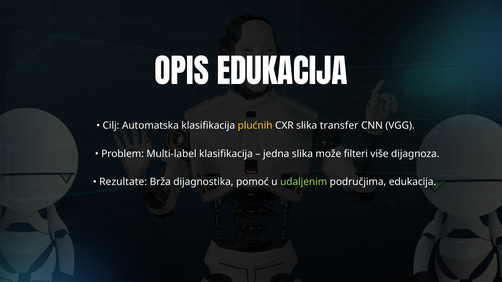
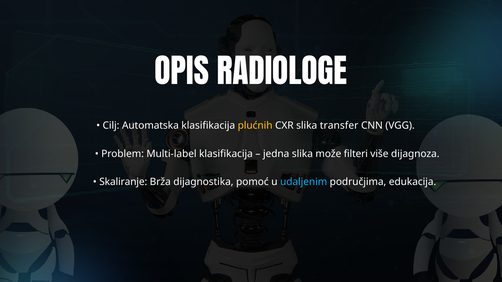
OPIS EDUKACIJA: EDUKACIJA -> RADIOLOGE (282, 73)
Rezultate: Rezultate -> Skaliranje (123, 182)
udaljenim colour: light green -> light blue (304, 182)
